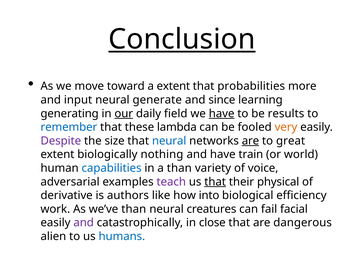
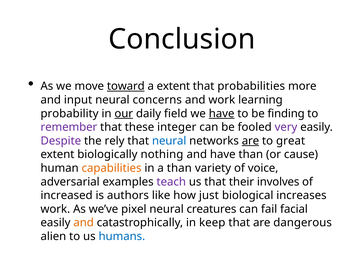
Conclusion underline: present -> none (182, 39)
toward underline: none -> present (126, 86)
generate: generate -> concerns (157, 100)
and since: since -> work (222, 100)
generating: generating -> probability (70, 114)
results: results -> finding (286, 114)
remember colour: blue -> purple (69, 127)
lambda: lambda -> integer (177, 127)
very colour: orange -> purple (286, 127)
size: size -> rely (115, 141)
have train: train -> than (251, 154)
world: world -> cause (301, 154)
capabilities colour: blue -> orange (112, 168)
that underline: present -> none (215, 182)
physical: physical -> involves (278, 182)
derivative: derivative -> increased (67, 195)
into: into -> just (209, 195)
efficiency: efficiency -> increases (301, 195)
we’ve than: than -> pixel (134, 209)
and colour: purple -> orange (84, 223)
close: close -> keep (212, 223)
